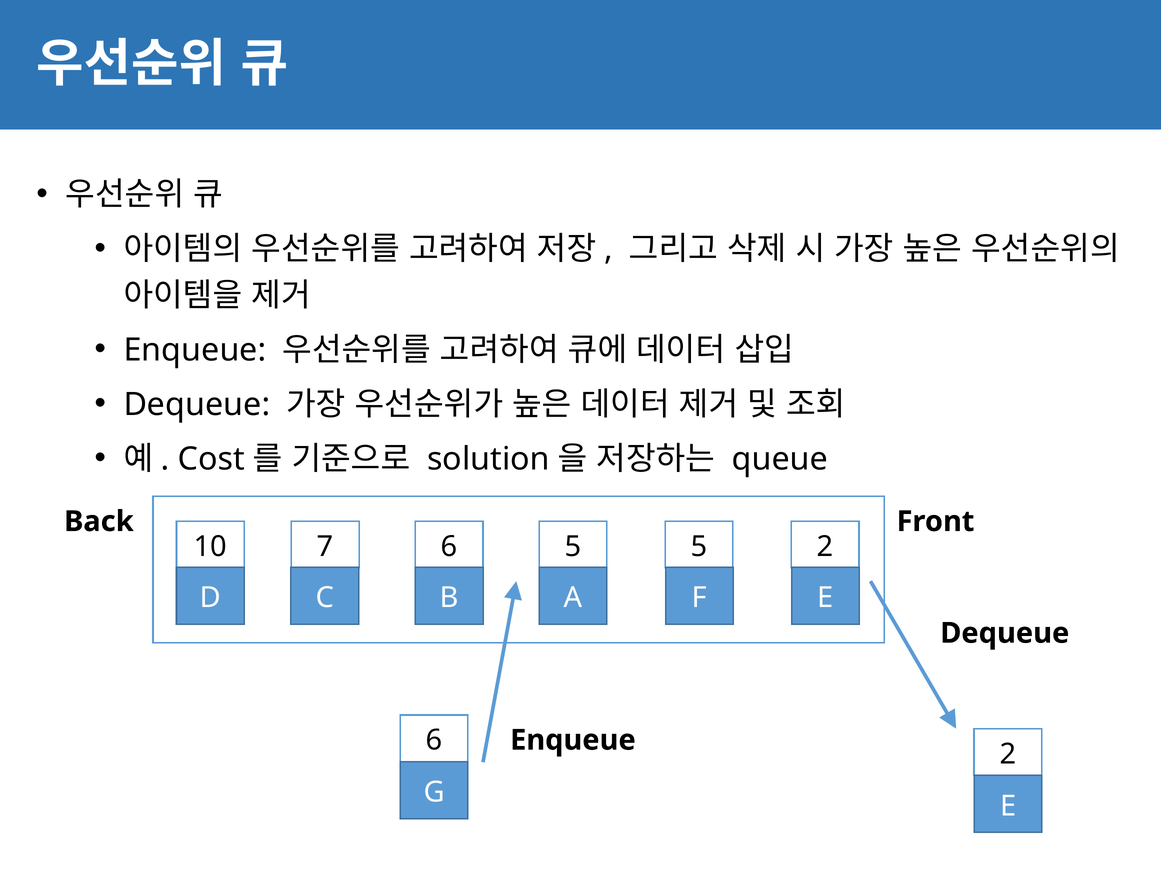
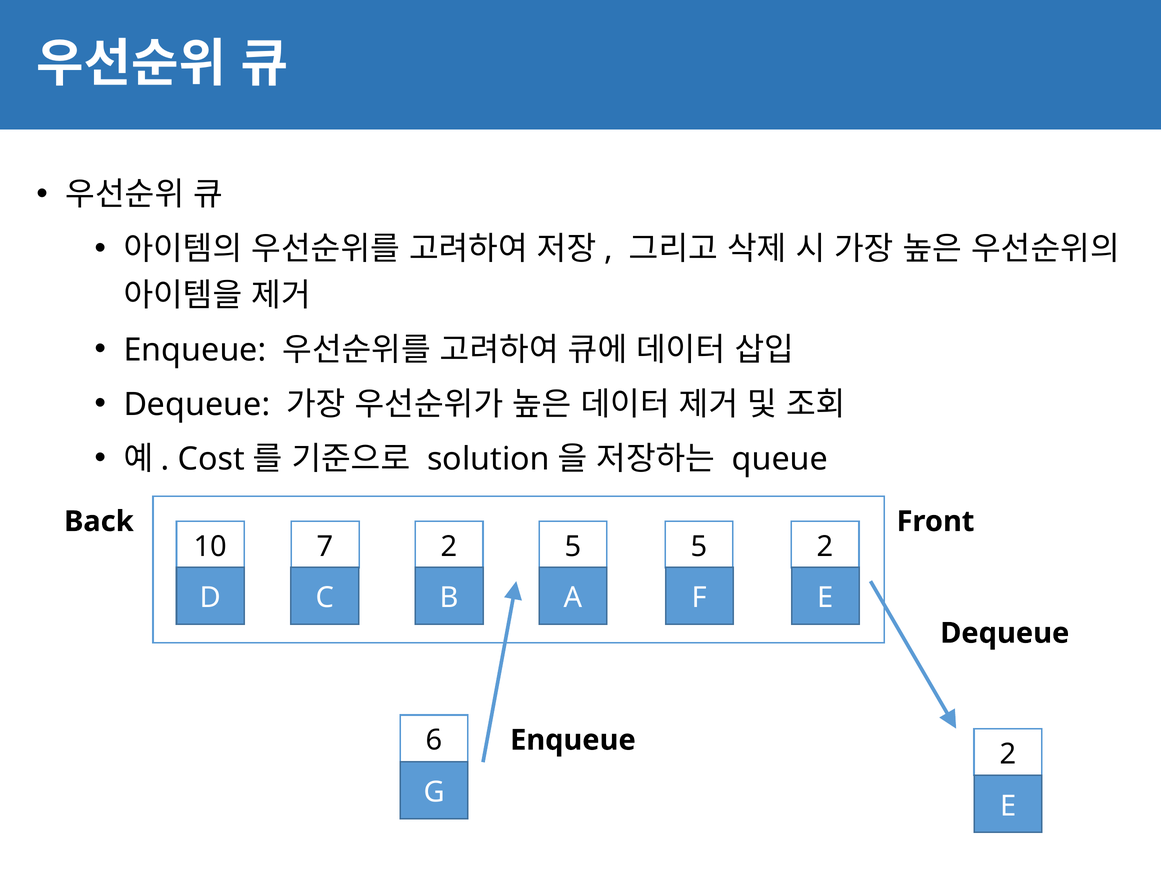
7 6: 6 -> 2 (449, 547)
